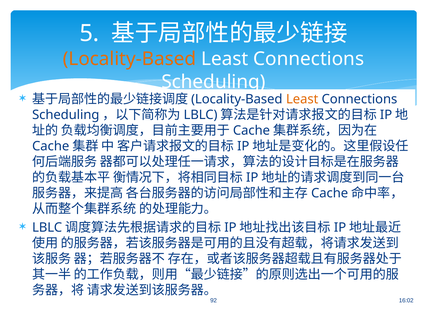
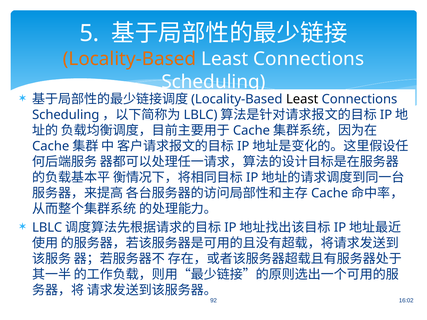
Least colour: orange -> black (302, 99)
